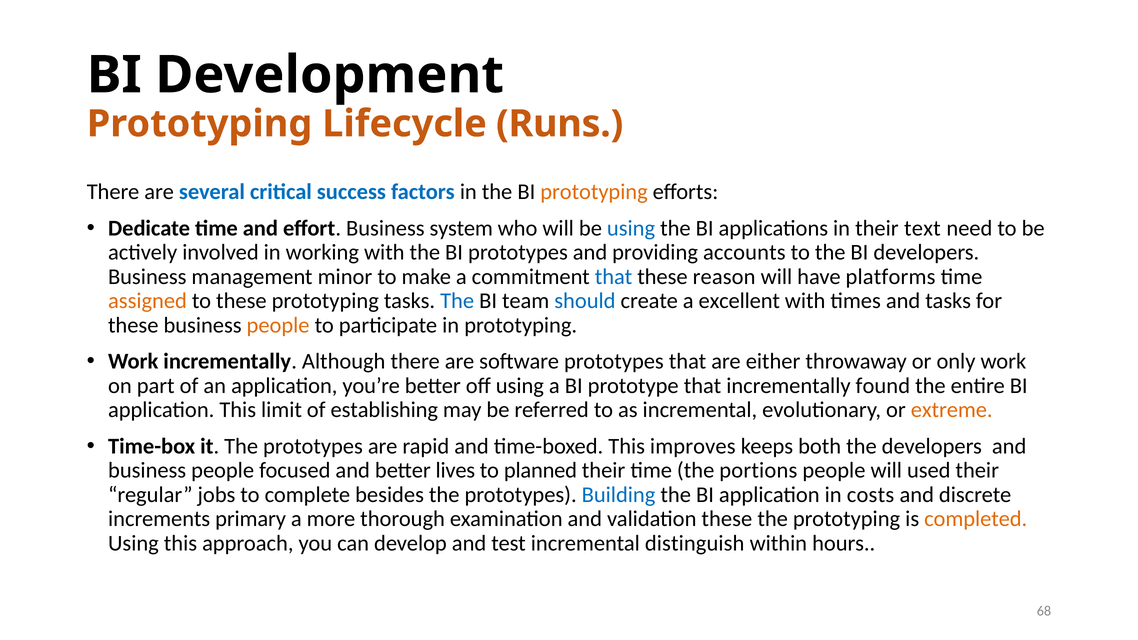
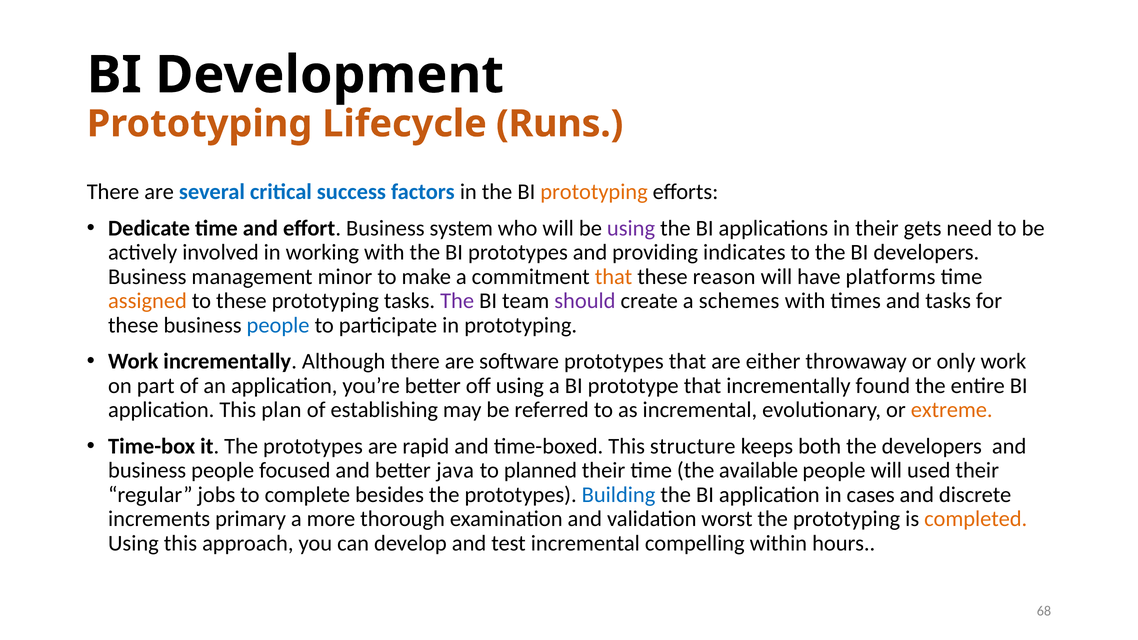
using colour: blue -> purple (631, 228)
text: text -> gets (923, 228)
accounts: accounts -> indicates (744, 252)
that colour: blue -> orange (614, 277)
The colour: blue -> purple (457, 301)
should colour: blue -> purple (585, 301)
excellent: excellent -> schemes (739, 301)
people colour: orange -> blue (278, 325)
limit: limit -> plan (281, 410)
improves: improves -> structure (693, 446)
lives: lives -> java (455, 471)
portions: portions -> available (759, 471)
costs: costs -> cases (871, 495)
validation these: these -> worst (727, 519)
distinguish: distinguish -> compelling (695, 543)
